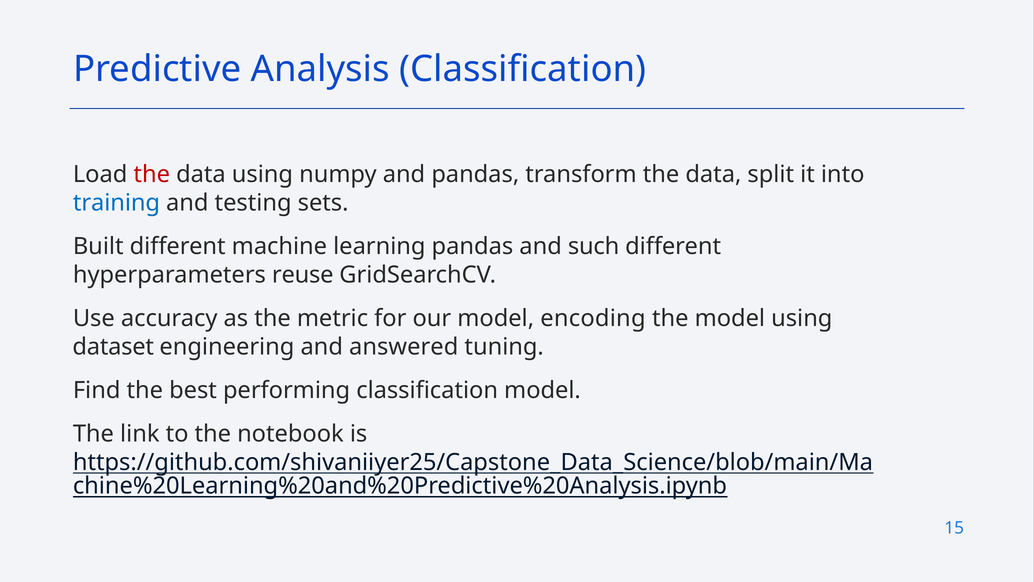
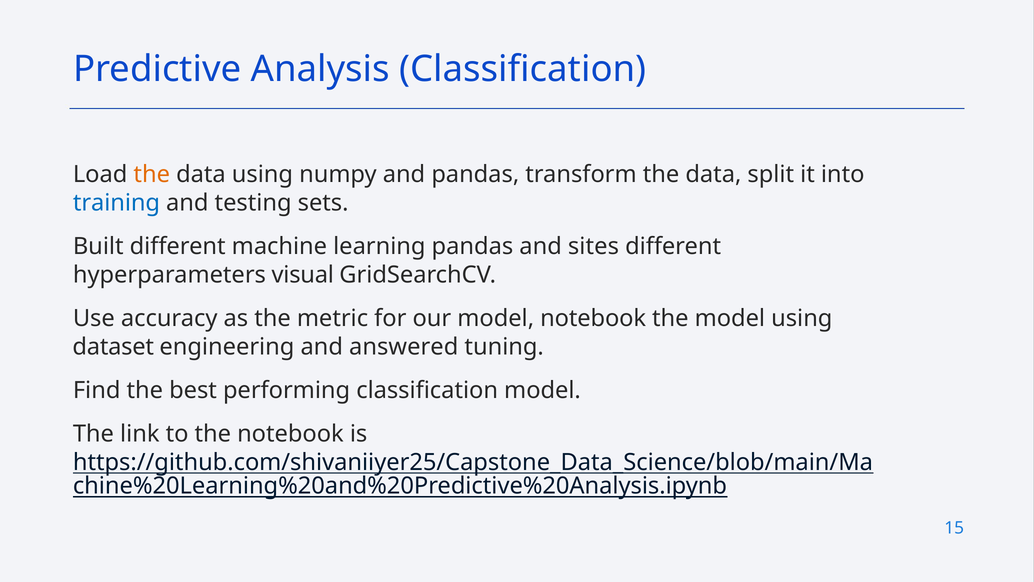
the colour: red -> orange (152, 174)
such: such -> sites (593, 246)
reuse: reuse -> visual (303, 275)
model encoding: encoding -> notebook (593, 318)
